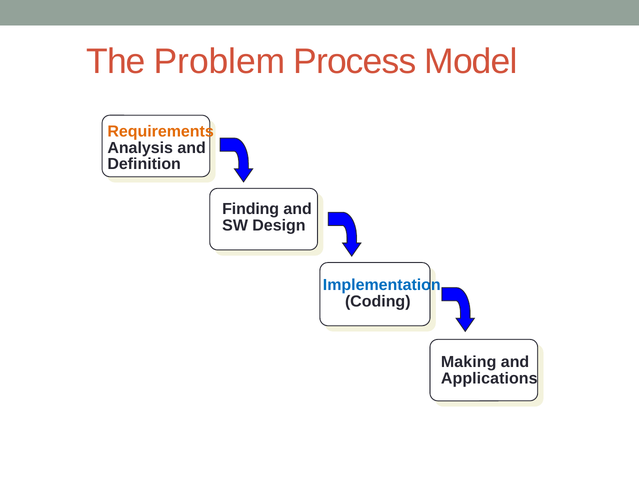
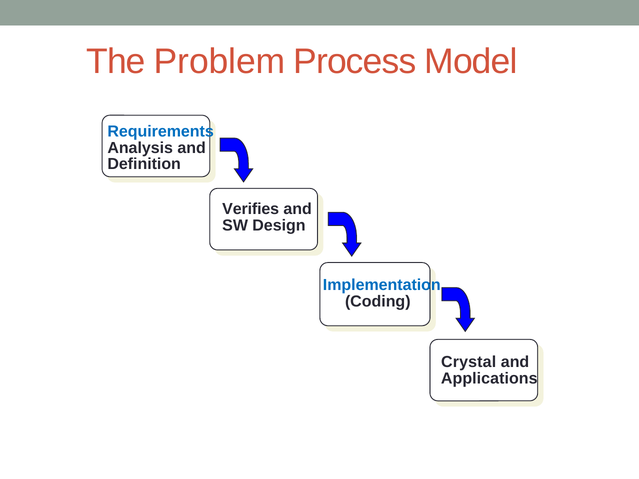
Requirements colour: orange -> blue (161, 132)
Finding: Finding -> Verifies (251, 209)
Making: Making -> Crystal (469, 362)
